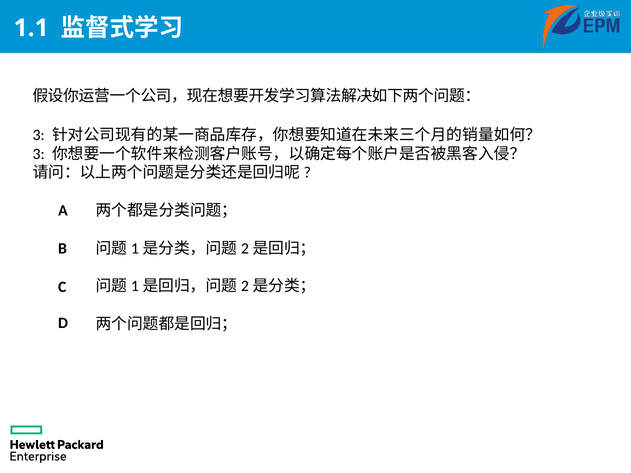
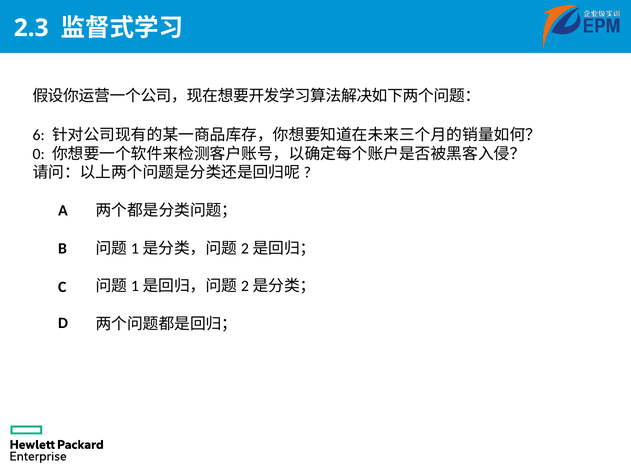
1.1: 1.1 -> 2.3 (31, 28)
3: 3 -> 6 (39, 135)
3: 3 -> 0 (39, 154)
